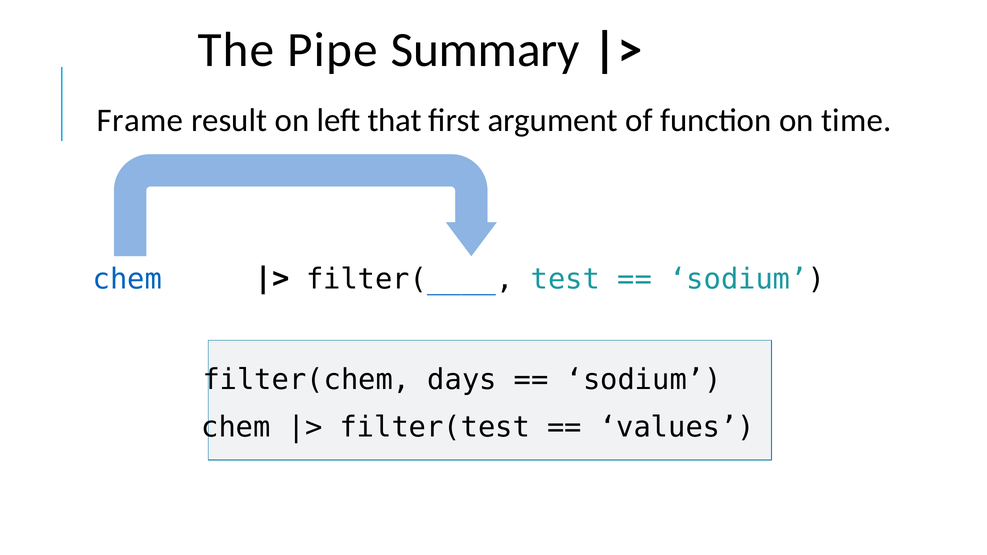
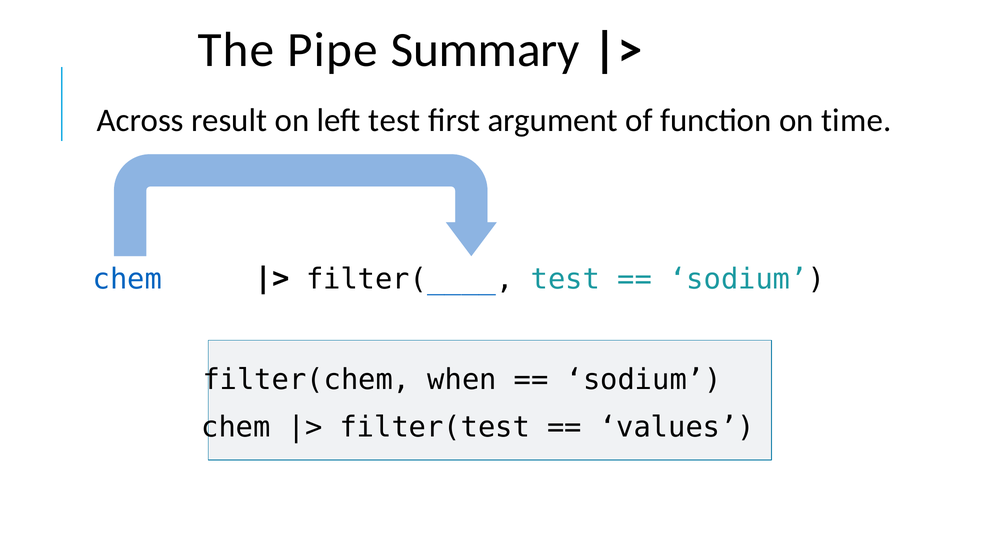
Frame: Frame -> Across (140, 121)
left that: that -> test (394, 121)
days: days -> when (462, 380)
